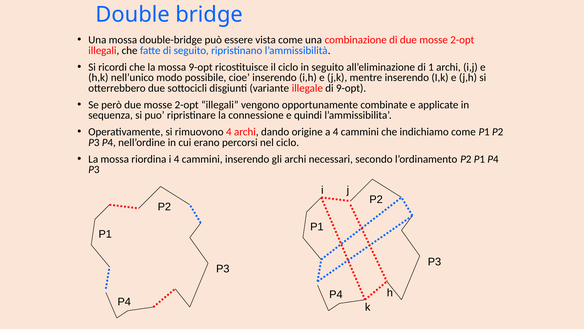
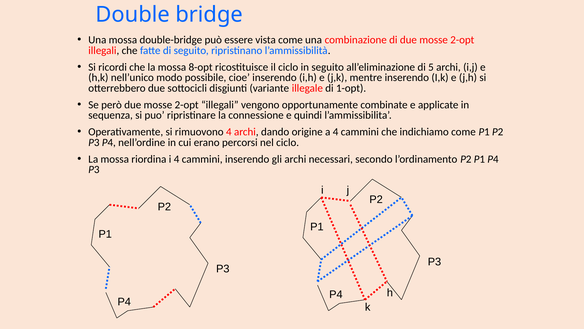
mossa 9-opt: 9-opt -> 8-opt (201, 67)
1: 1 -> 5 (431, 67)
di 9-opt: 9-opt -> 1-opt (351, 88)
